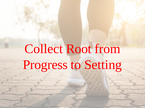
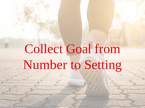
Root: Root -> Goal (79, 49)
Progress: Progress -> Number (45, 65)
